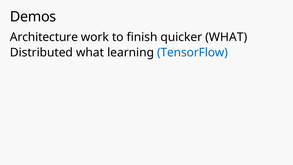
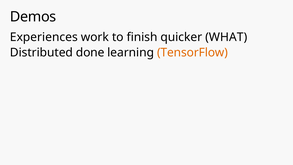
Architecture: Architecture -> Experiences (44, 37)
Distributed what: what -> done (90, 52)
TensorFlow colour: blue -> orange (192, 52)
